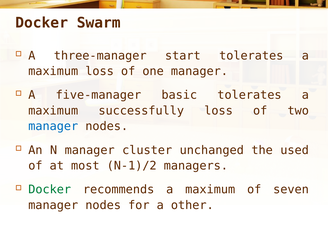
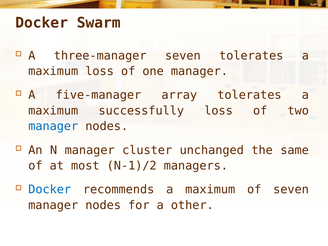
three-manager start: start -> seven (183, 56)
basic: basic -> array (179, 95)
used: used -> same (295, 150)
Docker colour: green -> blue (50, 190)
